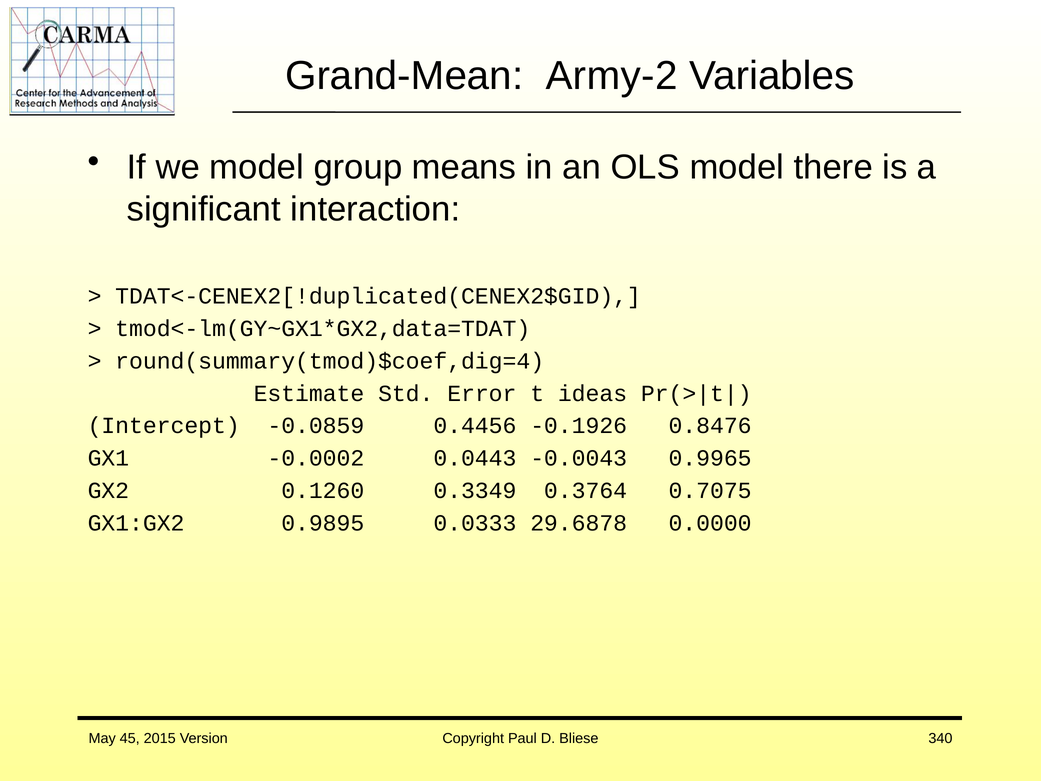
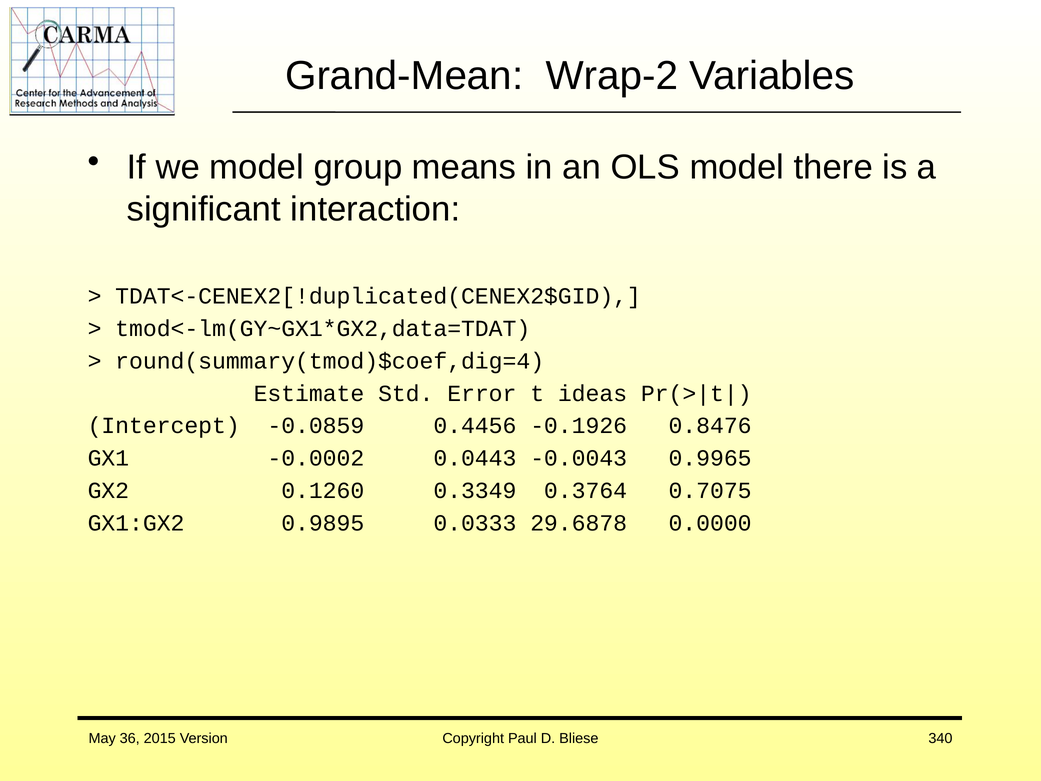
Army-2: Army-2 -> Wrap-2 (612, 76)
45: 45 -> 36 (130, 738)
